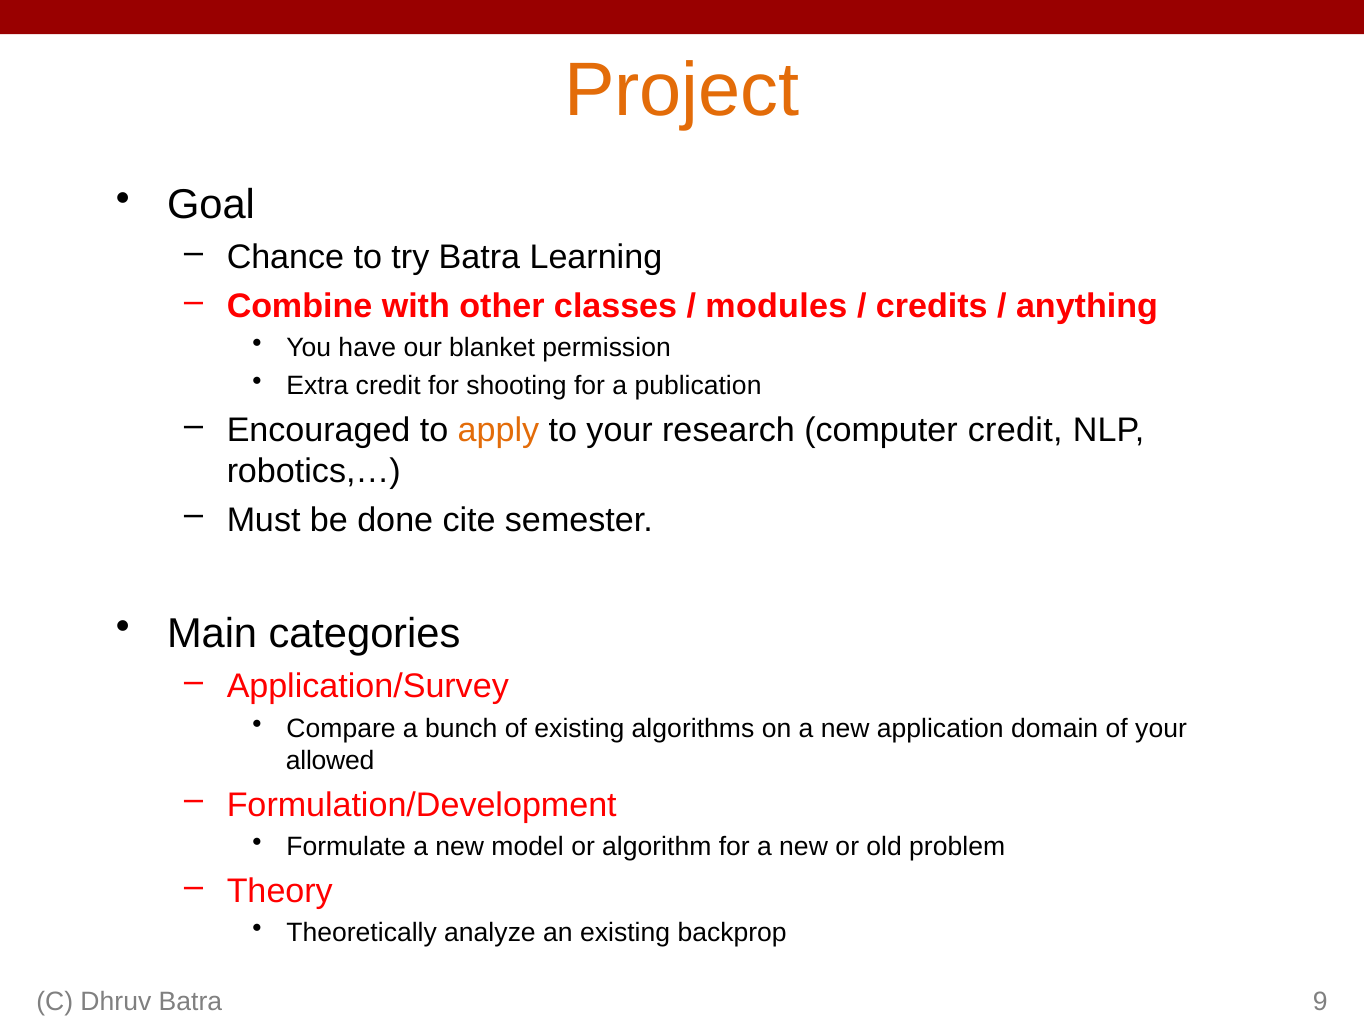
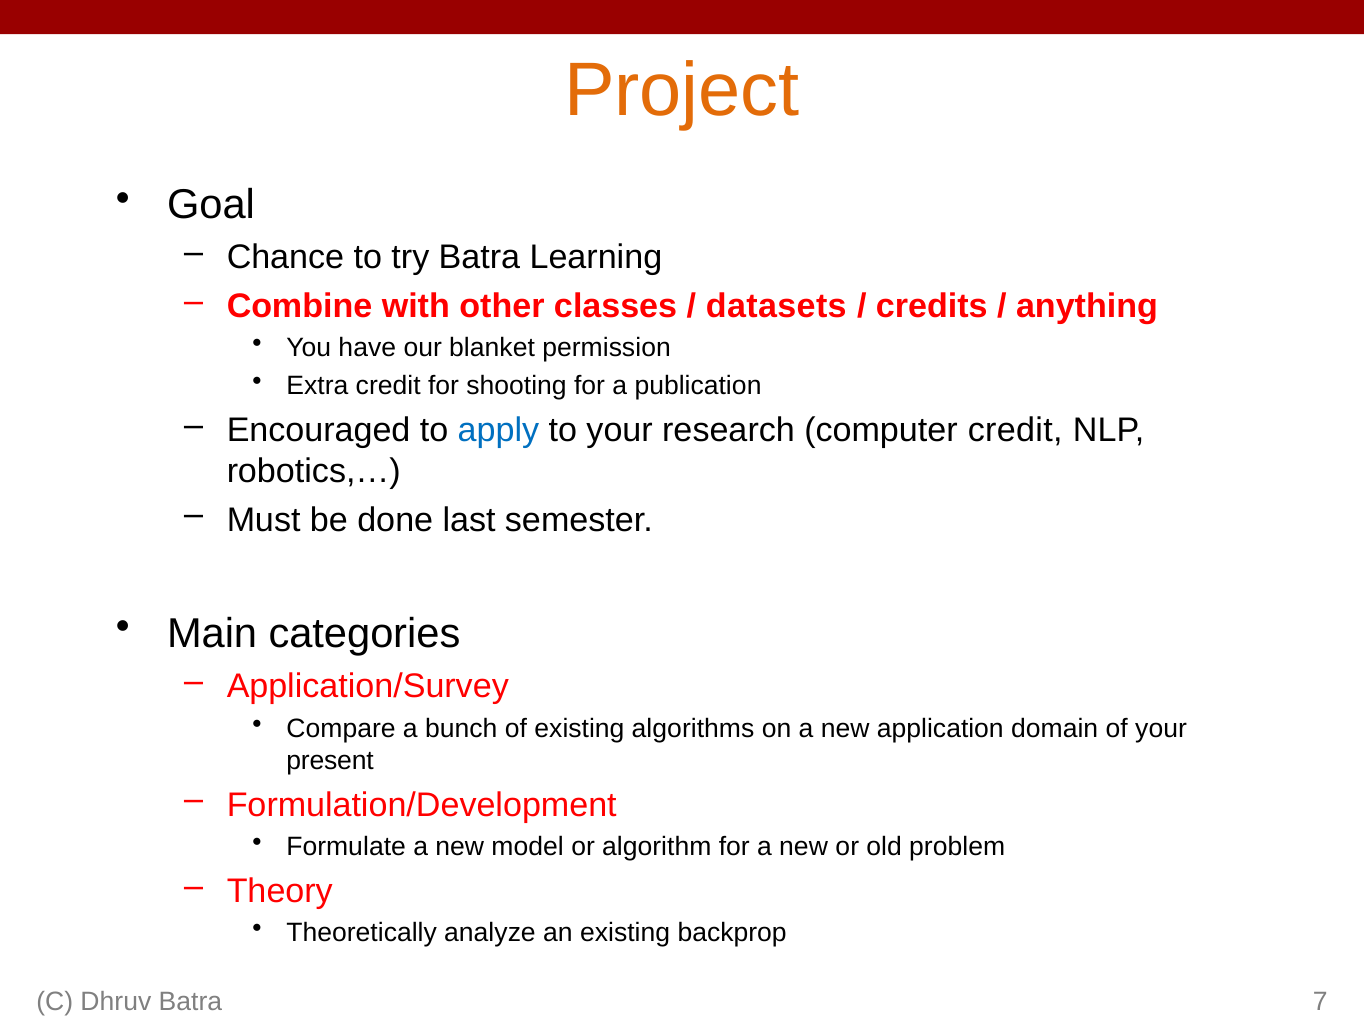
modules: modules -> datasets (776, 306)
apply colour: orange -> blue (499, 431)
cite: cite -> last (469, 520)
allowed: allowed -> present (330, 760)
9: 9 -> 7 (1320, 1002)
